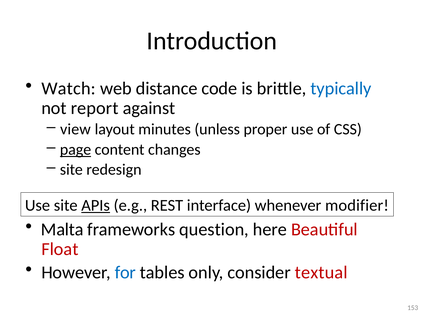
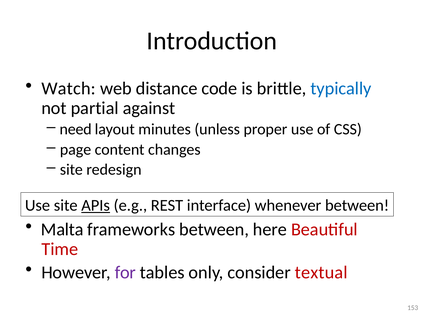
report: report -> partial (95, 108)
view: view -> need (76, 129)
page underline: present -> none (76, 150)
whenever modifier: modifier -> between (357, 206)
frameworks question: question -> between (214, 229)
Float: Float -> Time (60, 249)
for colour: blue -> purple (125, 272)
